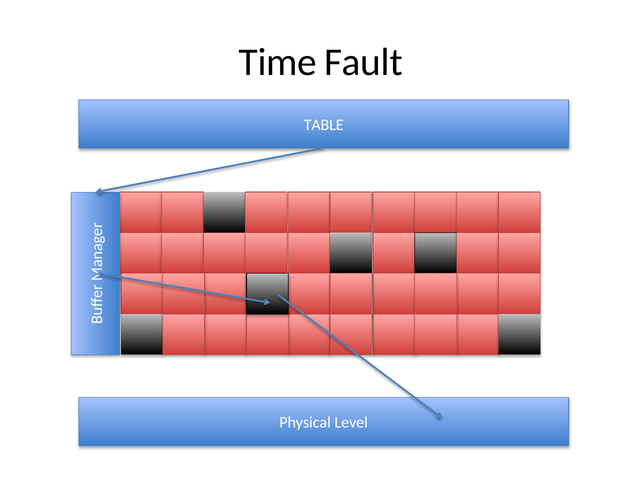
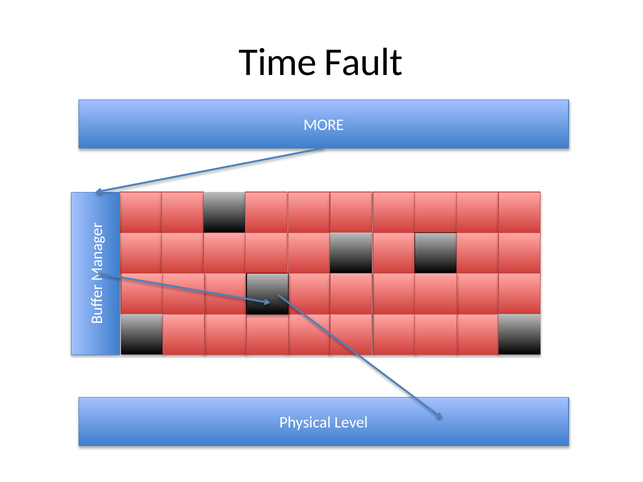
TABLE: TABLE -> MORE (324, 125)
